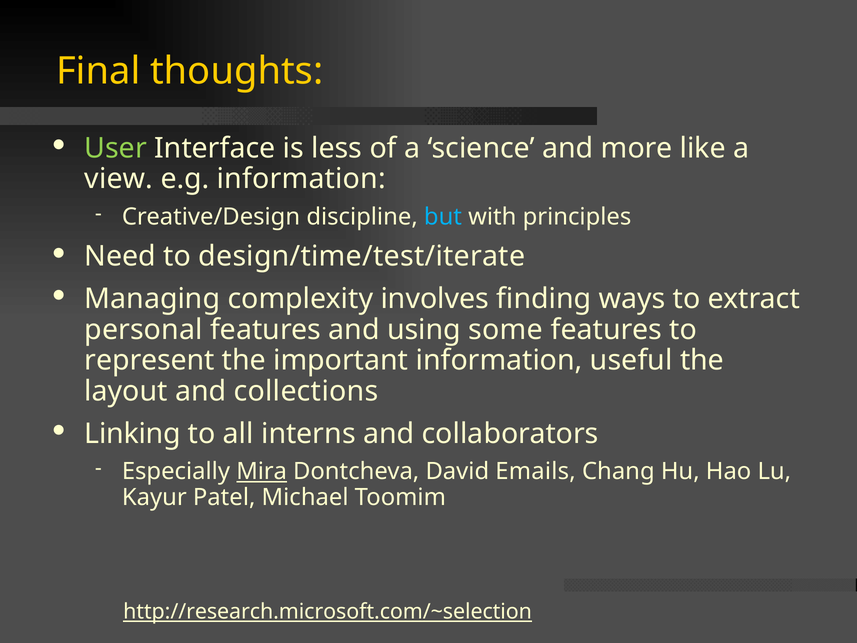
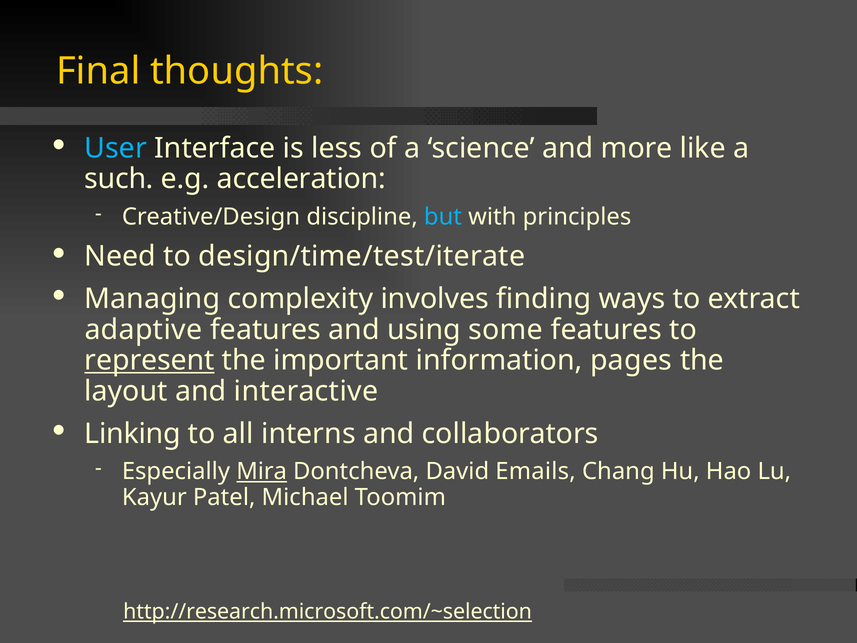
User colour: light green -> light blue (116, 148)
view: view -> such (119, 179)
e.g information: information -> acceleration (302, 179)
personal: personal -> adaptive (143, 330)
represent underline: none -> present (150, 360)
useful: useful -> pages (631, 360)
collections: collections -> interactive (306, 391)
